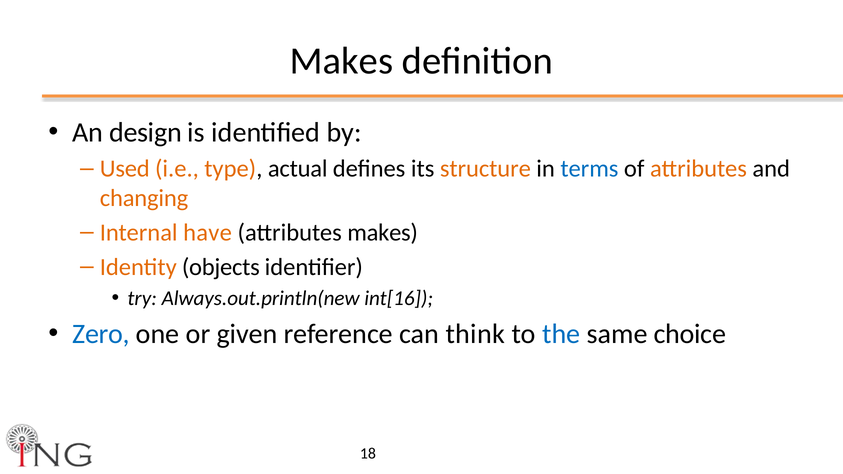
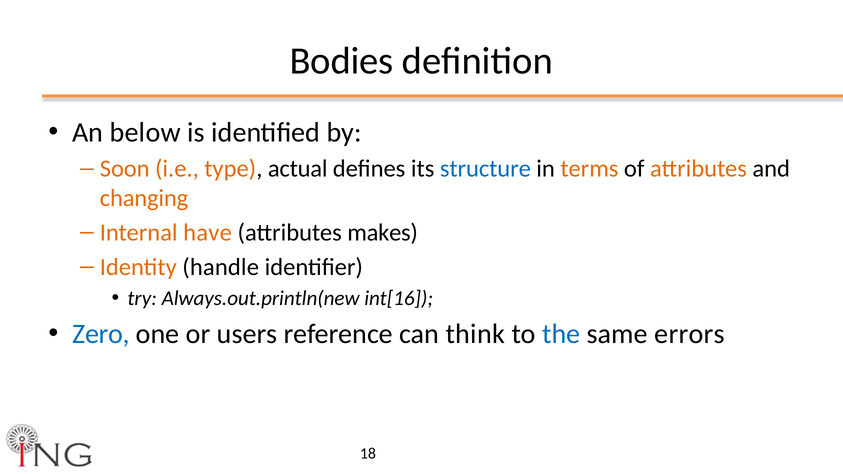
Makes: Makes -> Bodies (342, 61)
design: design -> below (145, 133)
Used: Used -> Soon (125, 169)
structure colour: orange -> blue (485, 169)
terms colour: blue -> orange (589, 169)
objects: objects -> handle (221, 267)
given: given -> users (247, 334)
choice: choice -> errors (690, 334)
